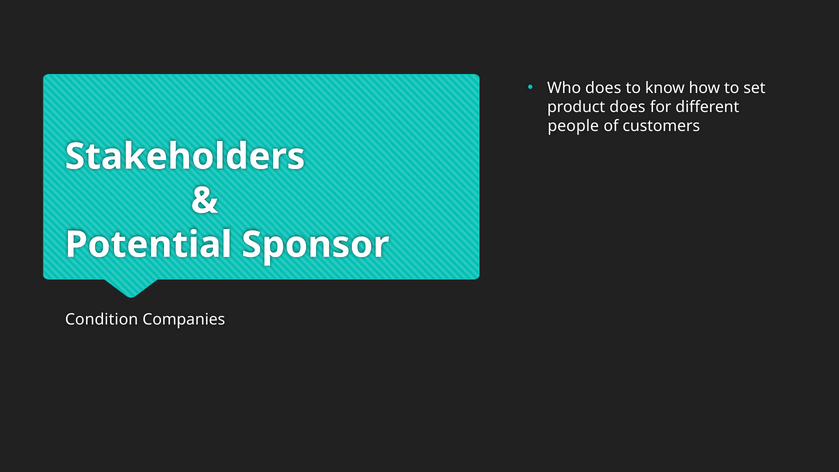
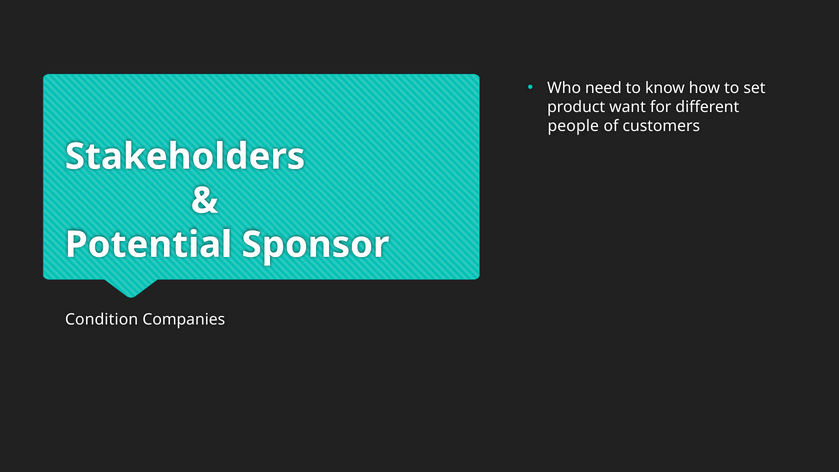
Who does: does -> need (603, 88)
product does: does -> want (628, 107)
